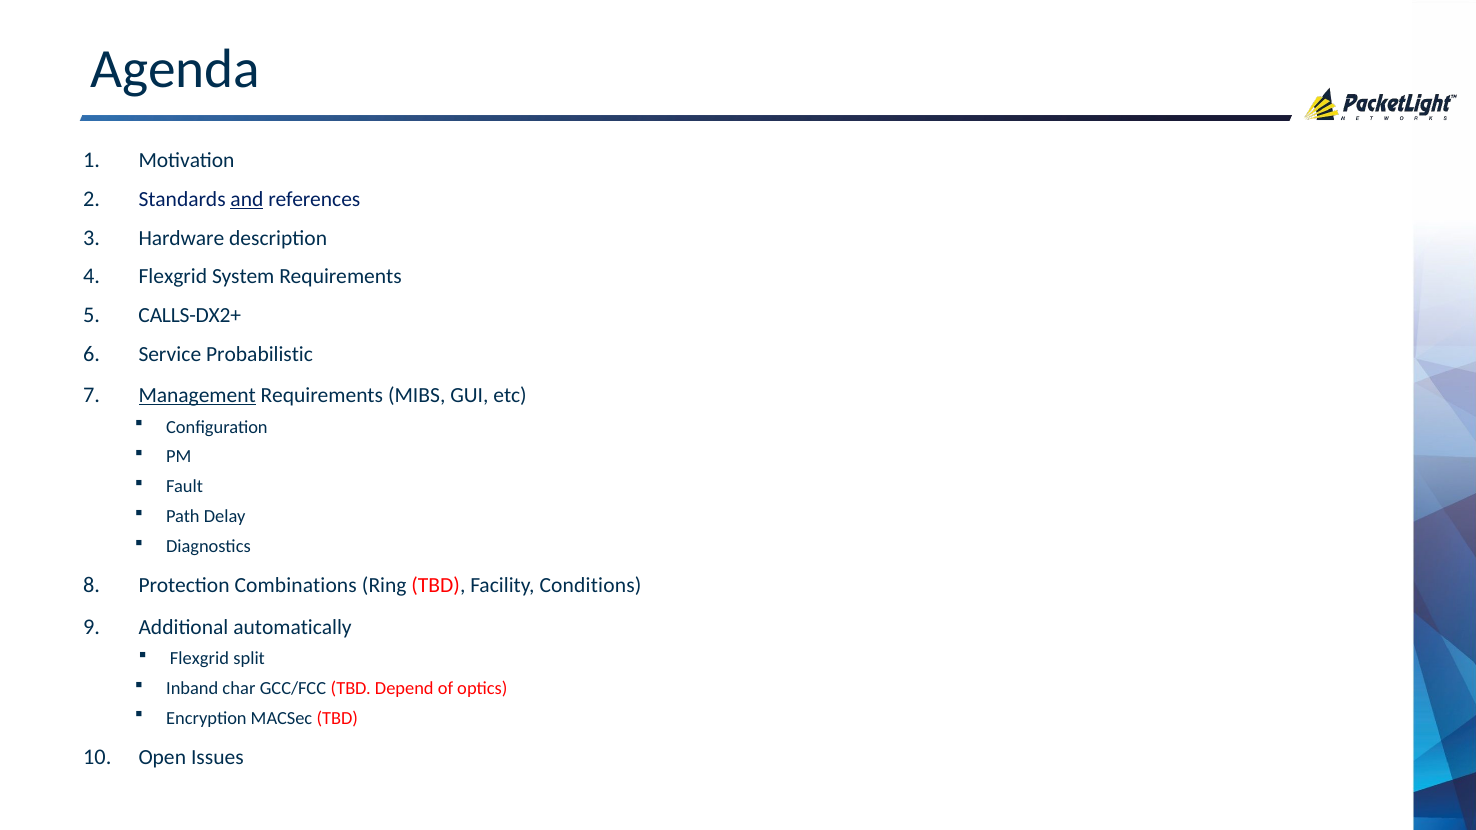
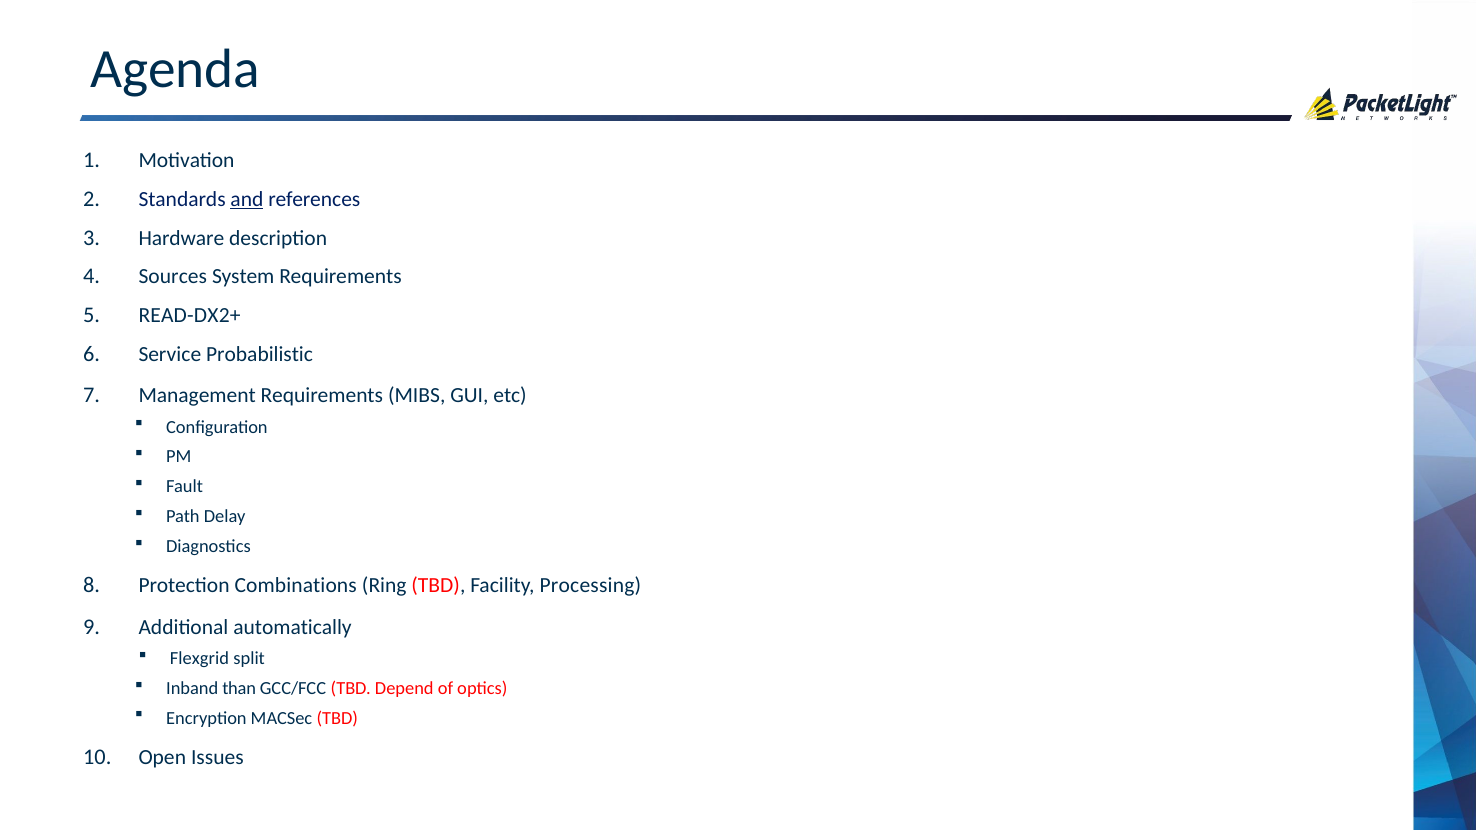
Flexgrid: Flexgrid -> Sources (173, 277)
CALLS-DX2+: CALLS-DX2+ -> READ-DX2+ (190, 315)
Management underline: present -> none (197, 396)
Conditions: Conditions -> Processing (590, 586)
char: char -> than (239, 688)
